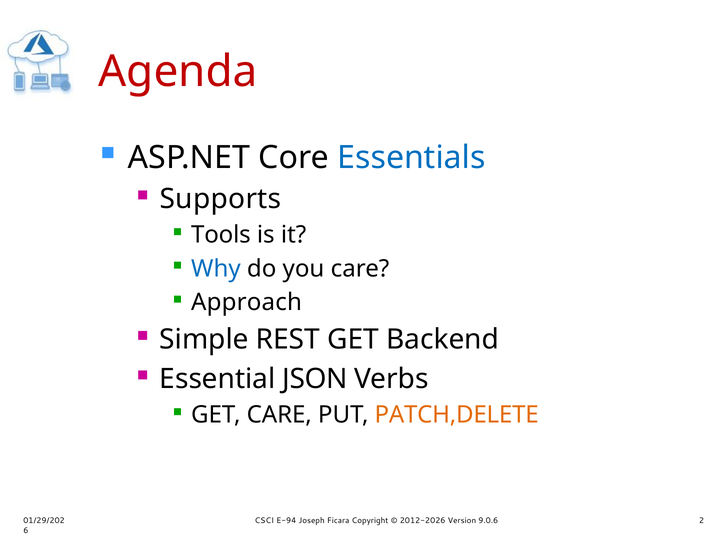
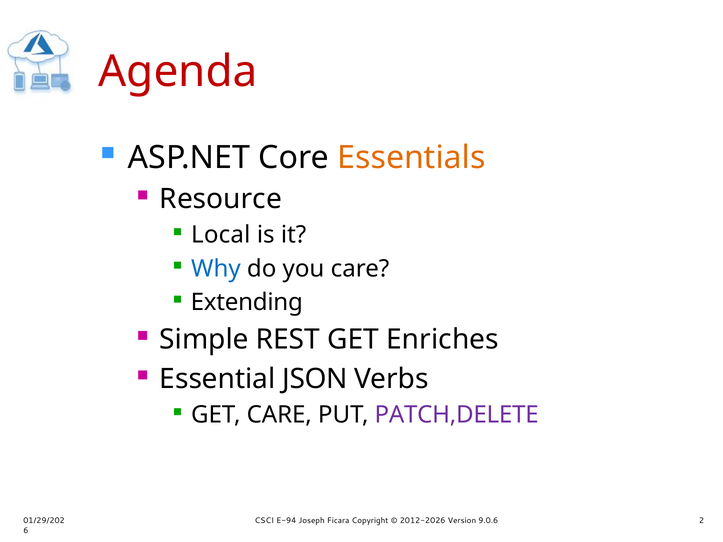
Essentials colour: blue -> orange (411, 158)
Supports: Supports -> Resource (221, 199)
Tools: Tools -> Local (221, 235)
Approach: Approach -> Extending (247, 303)
Backend: Backend -> Enriches (443, 340)
PATCH,DELETE colour: orange -> purple (457, 415)
